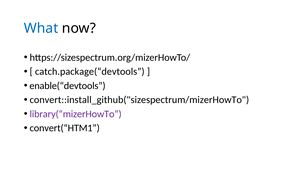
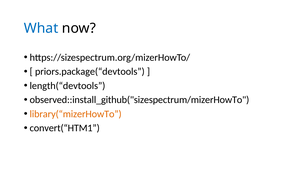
catch.package(“devtools: catch.package(“devtools -> priors.package(“devtools (90, 72)
enable(“devtools: enable(“devtools -> length(“devtools (67, 86)
convert::install_github("sizespectrum/mizerHowTo: convert::install_github("sizespectrum/mizerHowTo -> observed::install_github("sizespectrum/mizerHowTo (139, 100)
library(“mizerHowTo colour: purple -> orange (76, 114)
